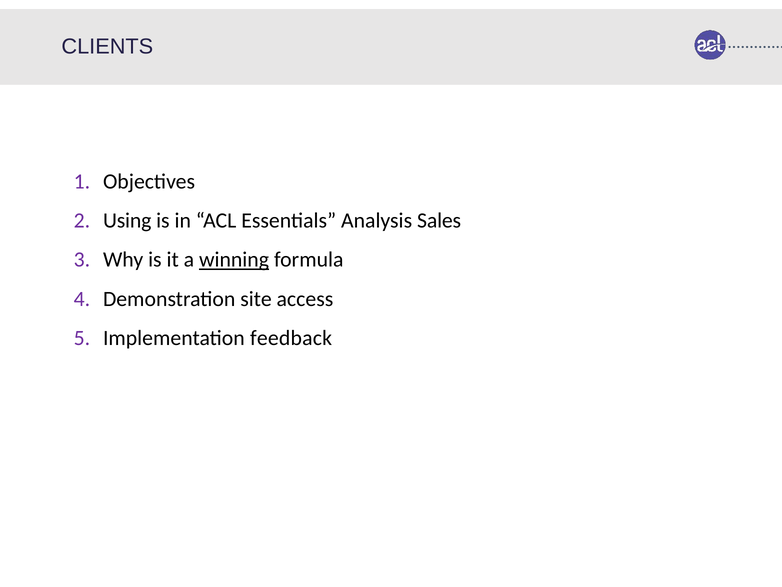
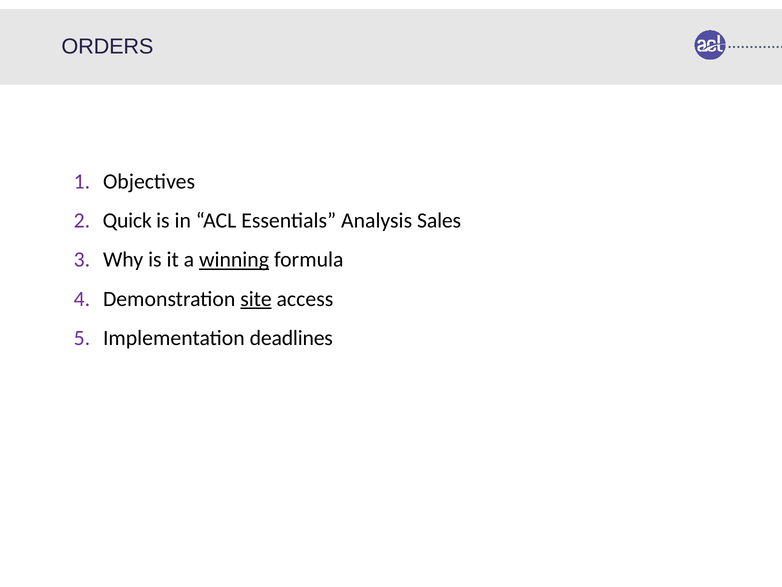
CLIENTS: CLIENTS -> ORDERS (107, 47)
Using: Using -> Quick (127, 220)
site underline: none -> present (256, 299)
feedback: feedback -> deadlines (291, 338)
